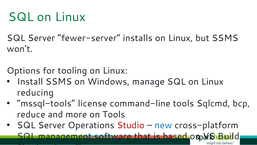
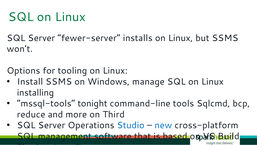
reducing: reducing -> installing (35, 92)
license: license -> tonight (93, 103)
on Tools: Tools -> Third (114, 114)
Studio colour: red -> blue (131, 125)
